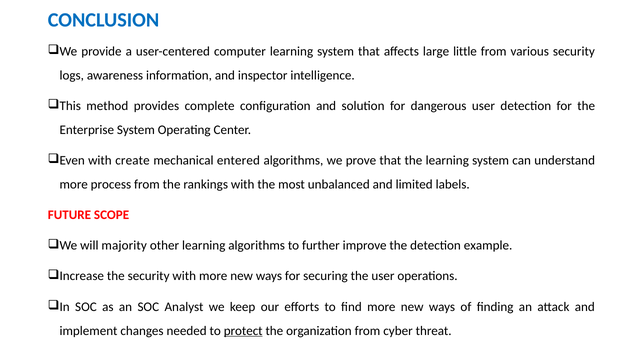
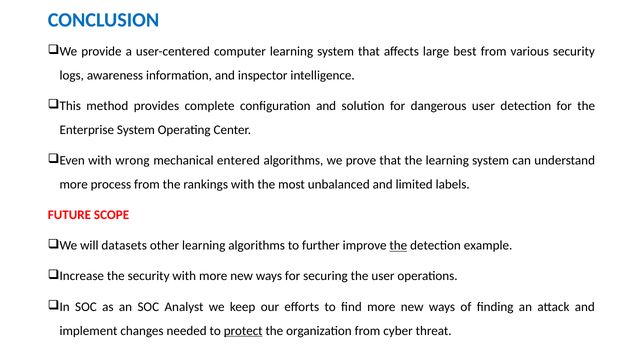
little: little -> best (465, 51)
create: create -> wrong (132, 160)
majority: majority -> datasets (124, 245)
the underline: none -> present (398, 245)
